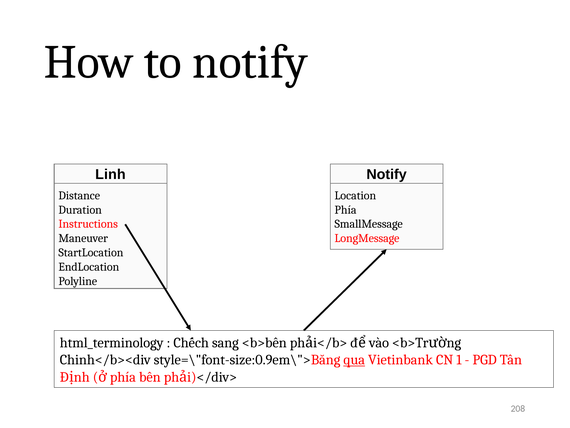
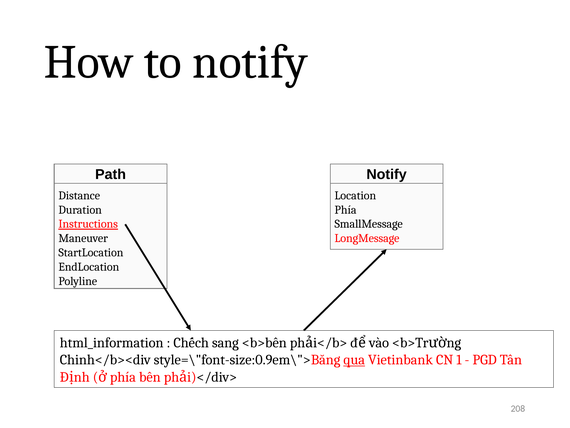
Linh: Linh -> Path (111, 174)
Instructions underline: none -> present (88, 224)
html_terminology: html_terminology -> html_information (112, 342)
